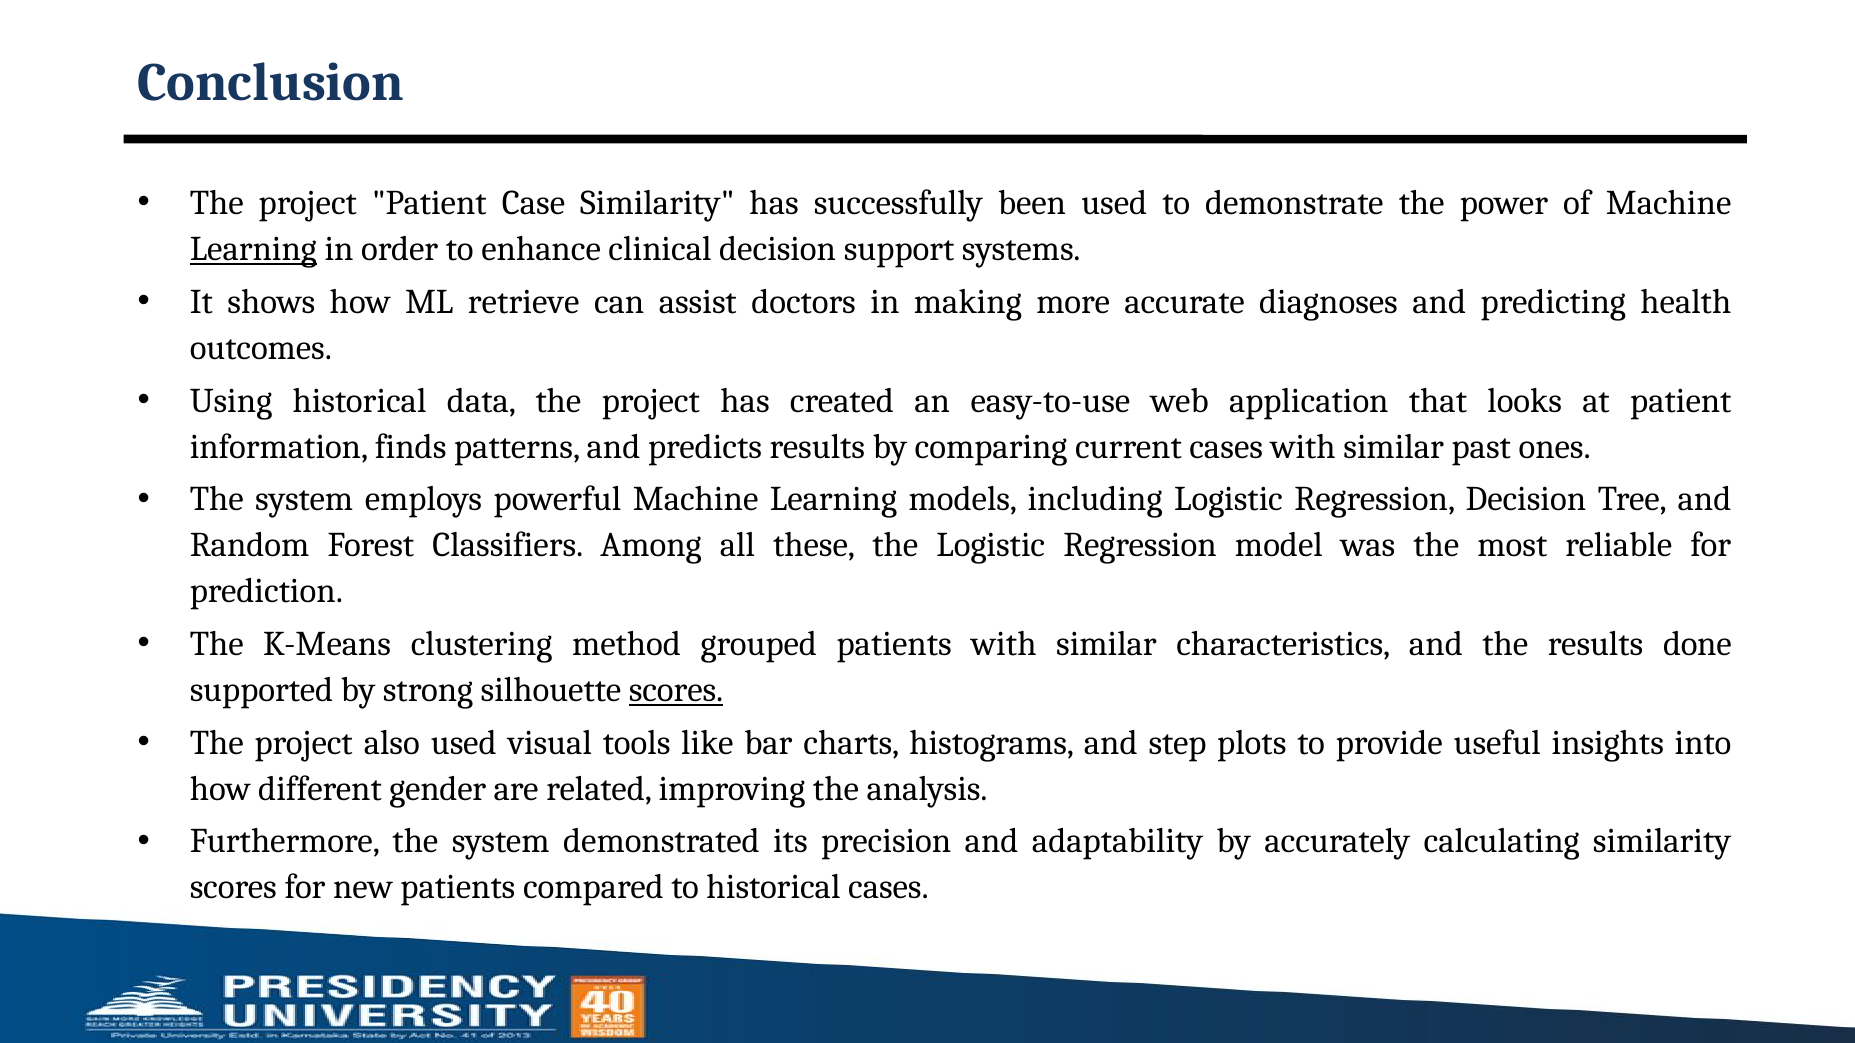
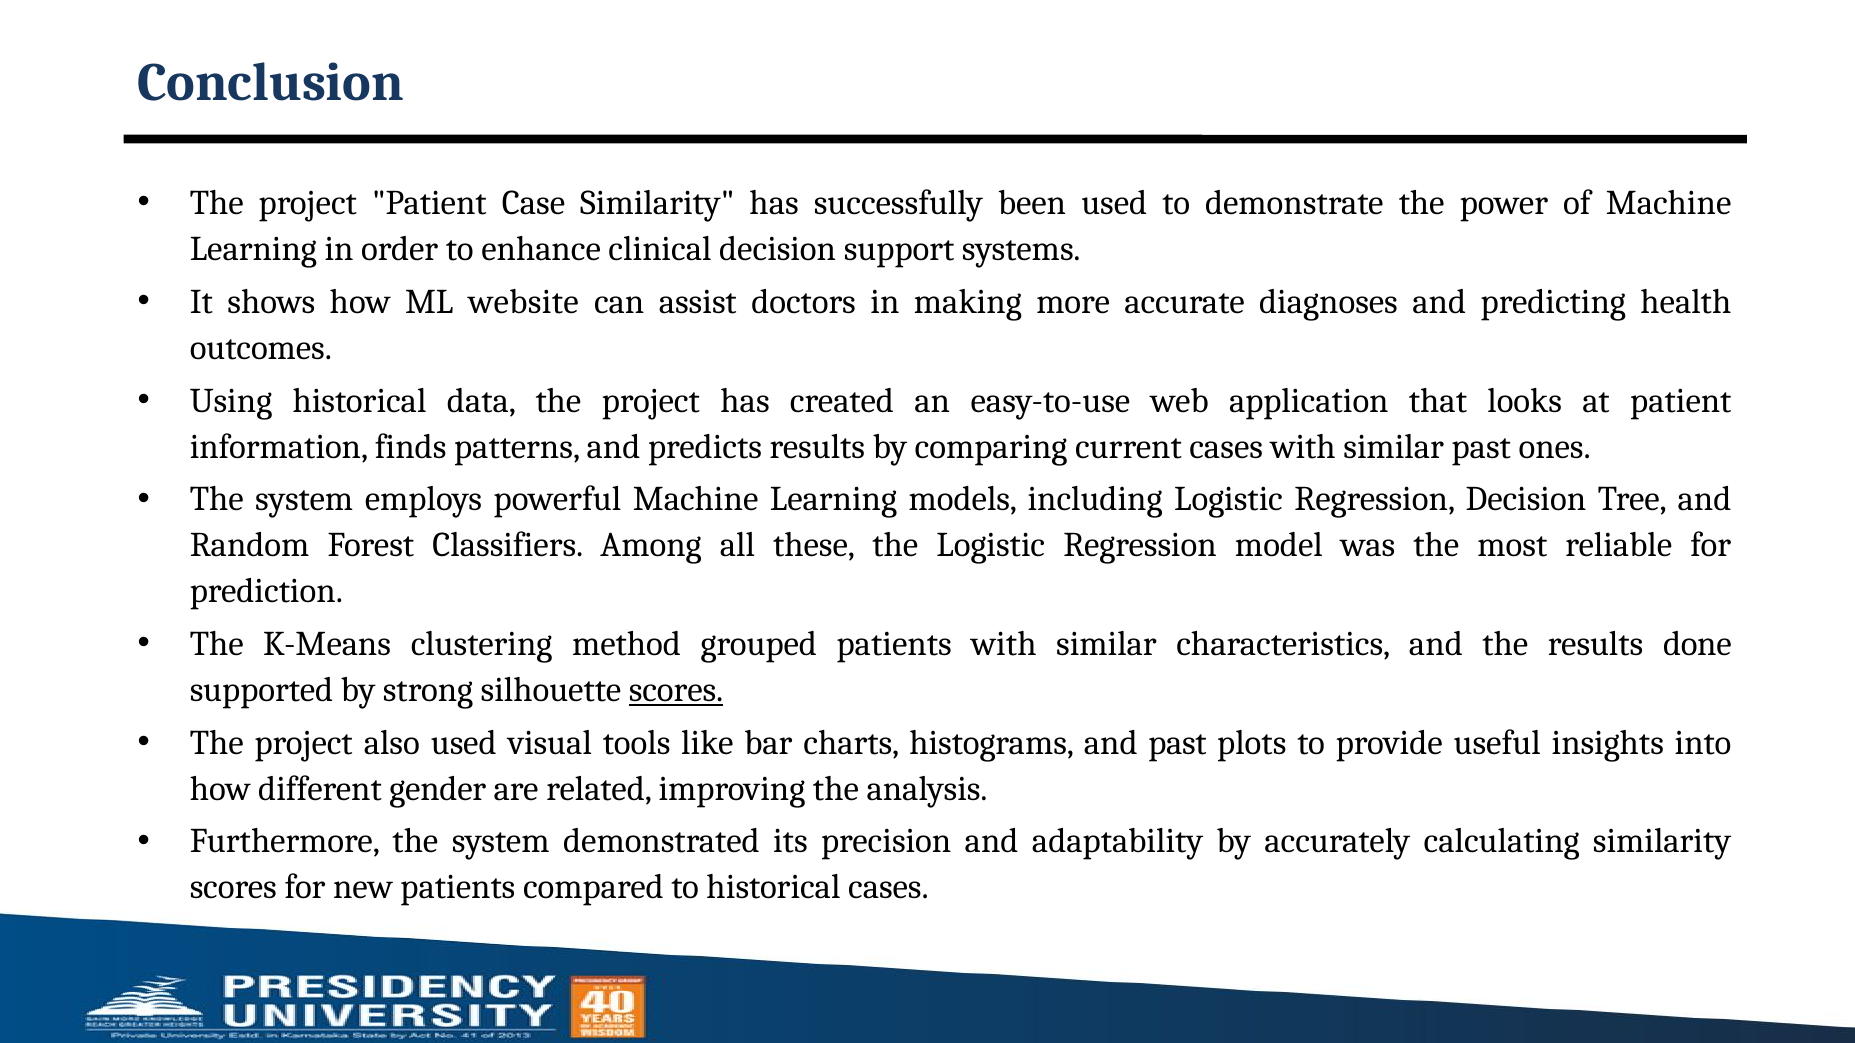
Learning underline: present -> none (253, 249)
retrieve: retrieve -> website (524, 302)
and step: step -> past (1178, 743)
